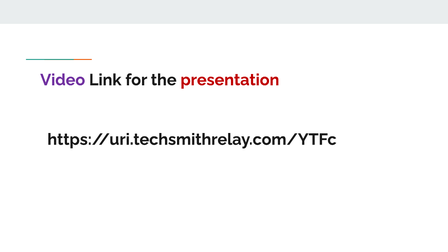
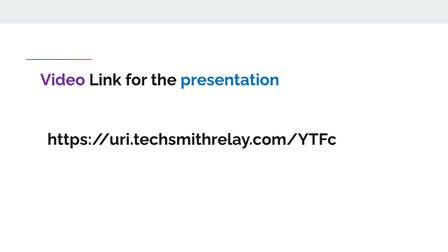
presentation colour: red -> blue (230, 80)
